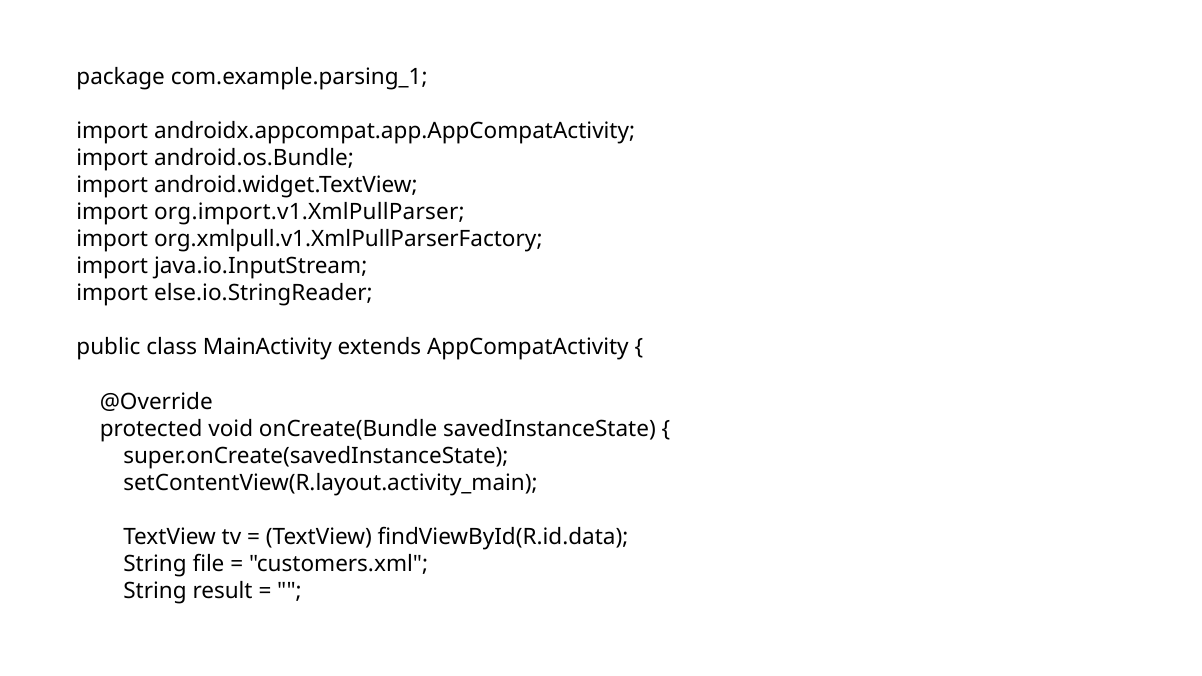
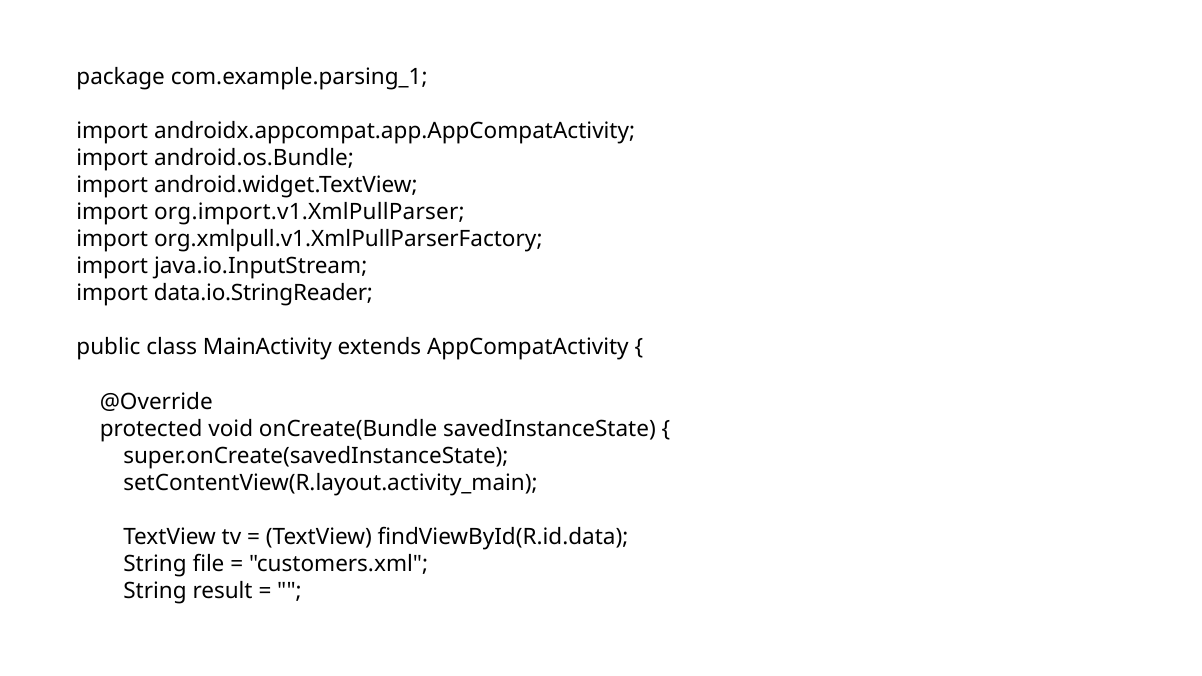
else.io.StringReader: else.io.StringReader -> data.io.StringReader (263, 293)
